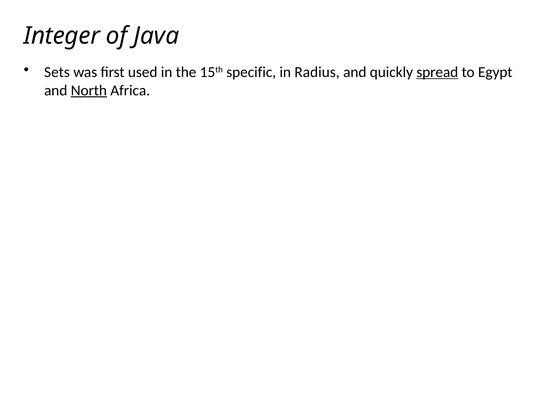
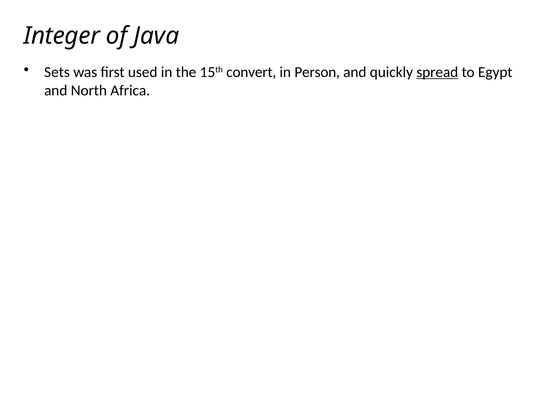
specific: specific -> convert (251, 72)
Radius: Radius -> Person (317, 72)
North underline: present -> none (89, 90)
